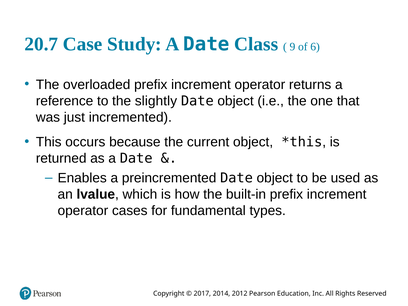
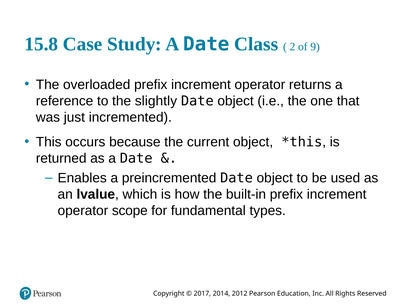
20.7: 20.7 -> 15.8 (41, 44)
9: 9 -> 2 (292, 47)
6: 6 -> 9 (315, 47)
cases: cases -> scope (130, 211)
